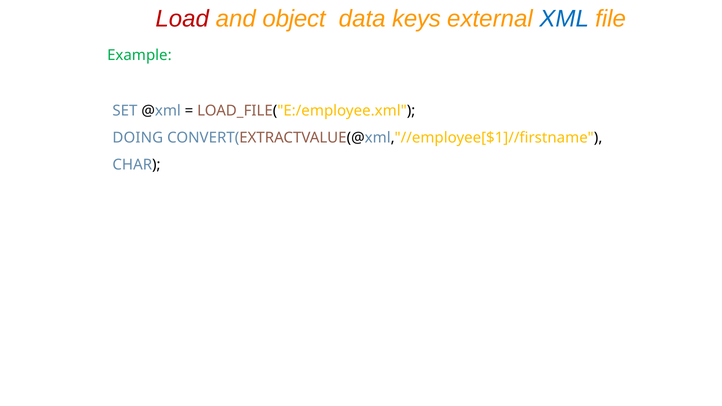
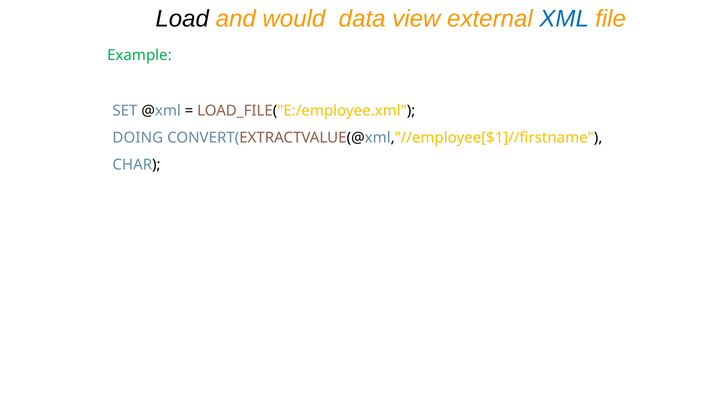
Load colour: red -> black (182, 19)
object: object -> would (294, 19)
keys: keys -> view (416, 19)
